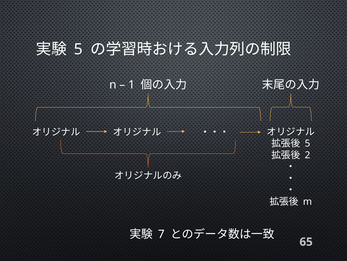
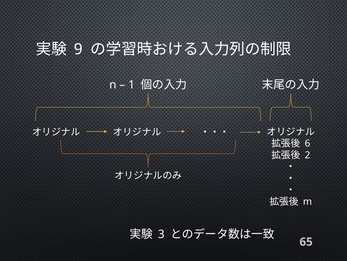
5: 5 -> 9 (78, 49)
5: 5 -> 6 (307, 143)
7: 7 -> 3 (161, 234)
